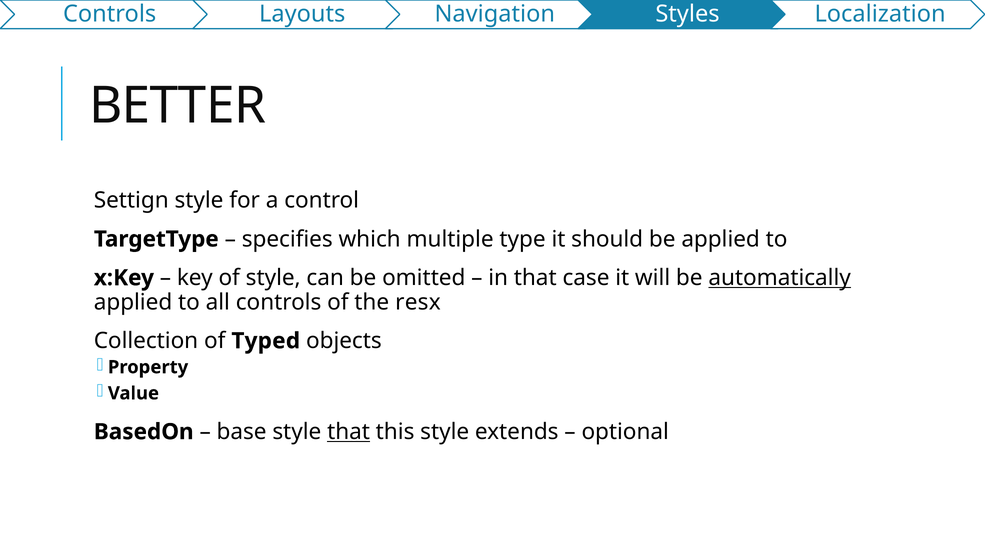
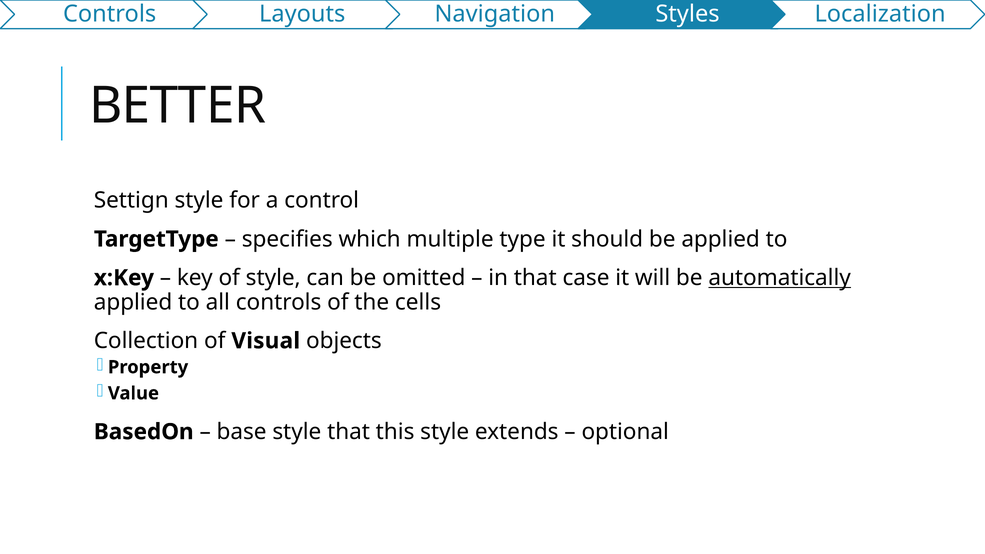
resx: resx -> cells (418, 302)
Typed: Typed -> Visual (266, 341)
that underline: present -> none (349, 432)
